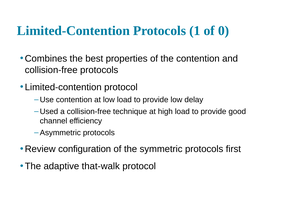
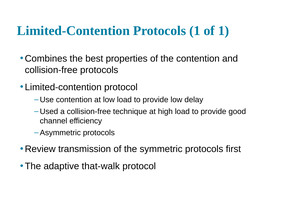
of 0: 0 -> 1 (224, 31)
configuration: configuration -> transmission (85, 149)
